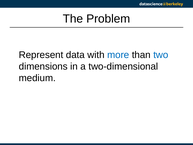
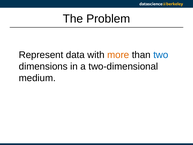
more colour: blue -> orange (118, 55)
